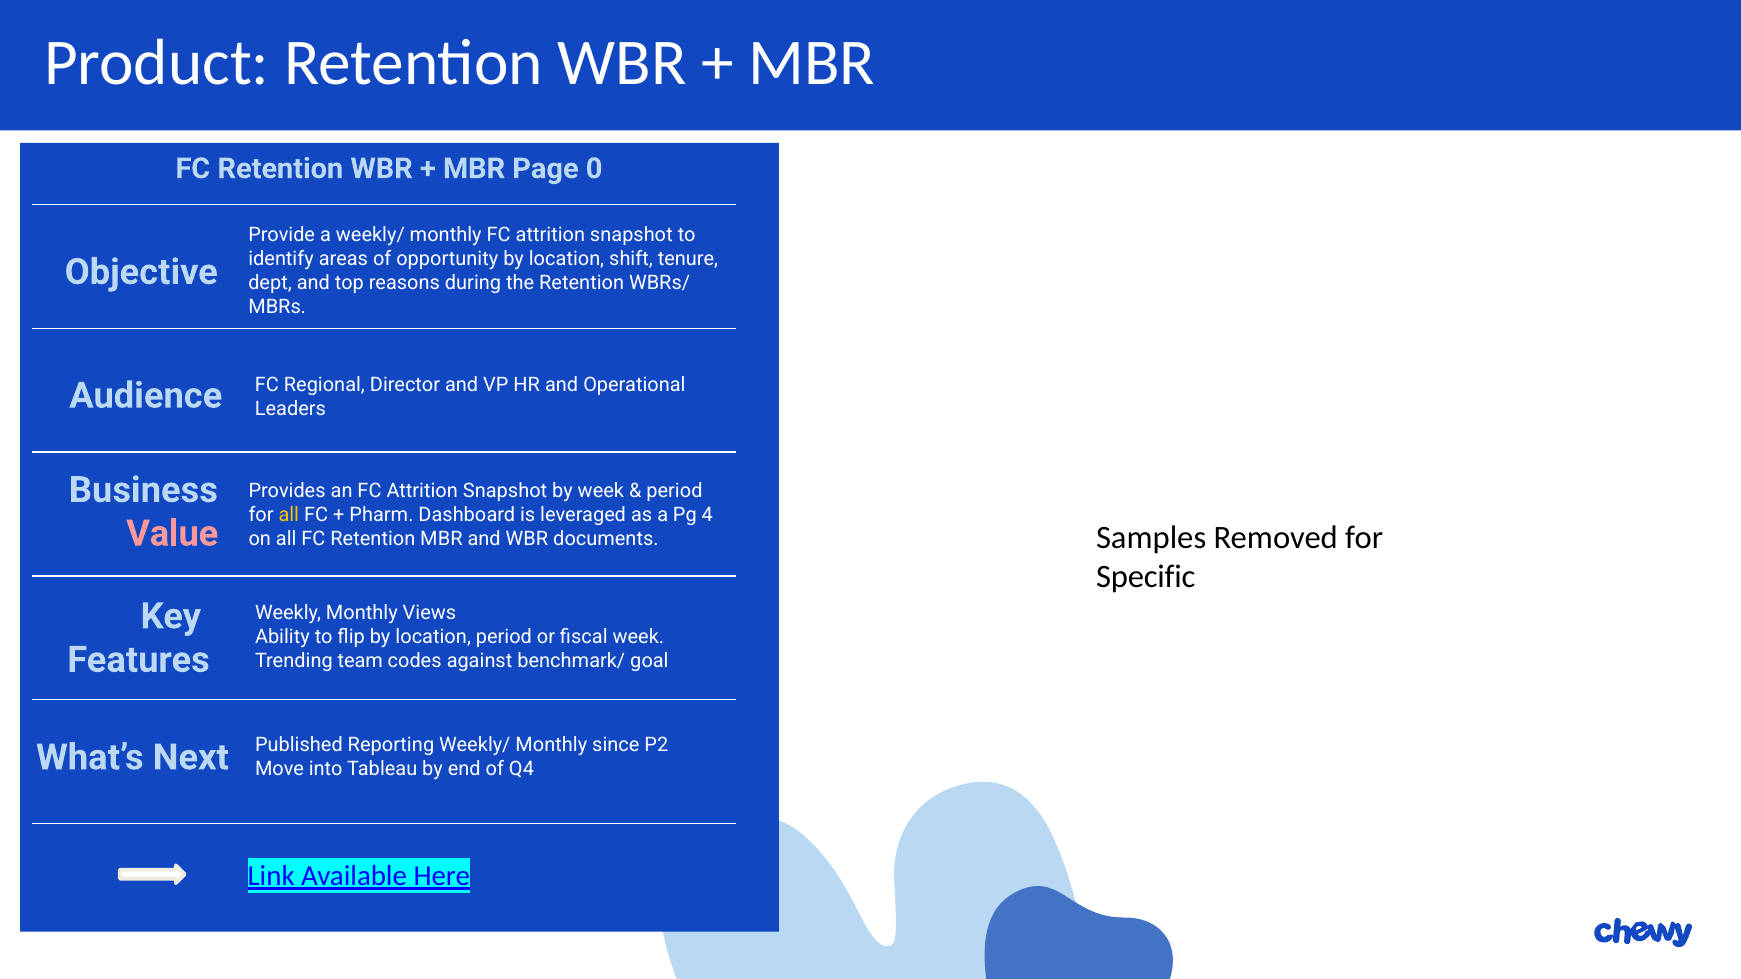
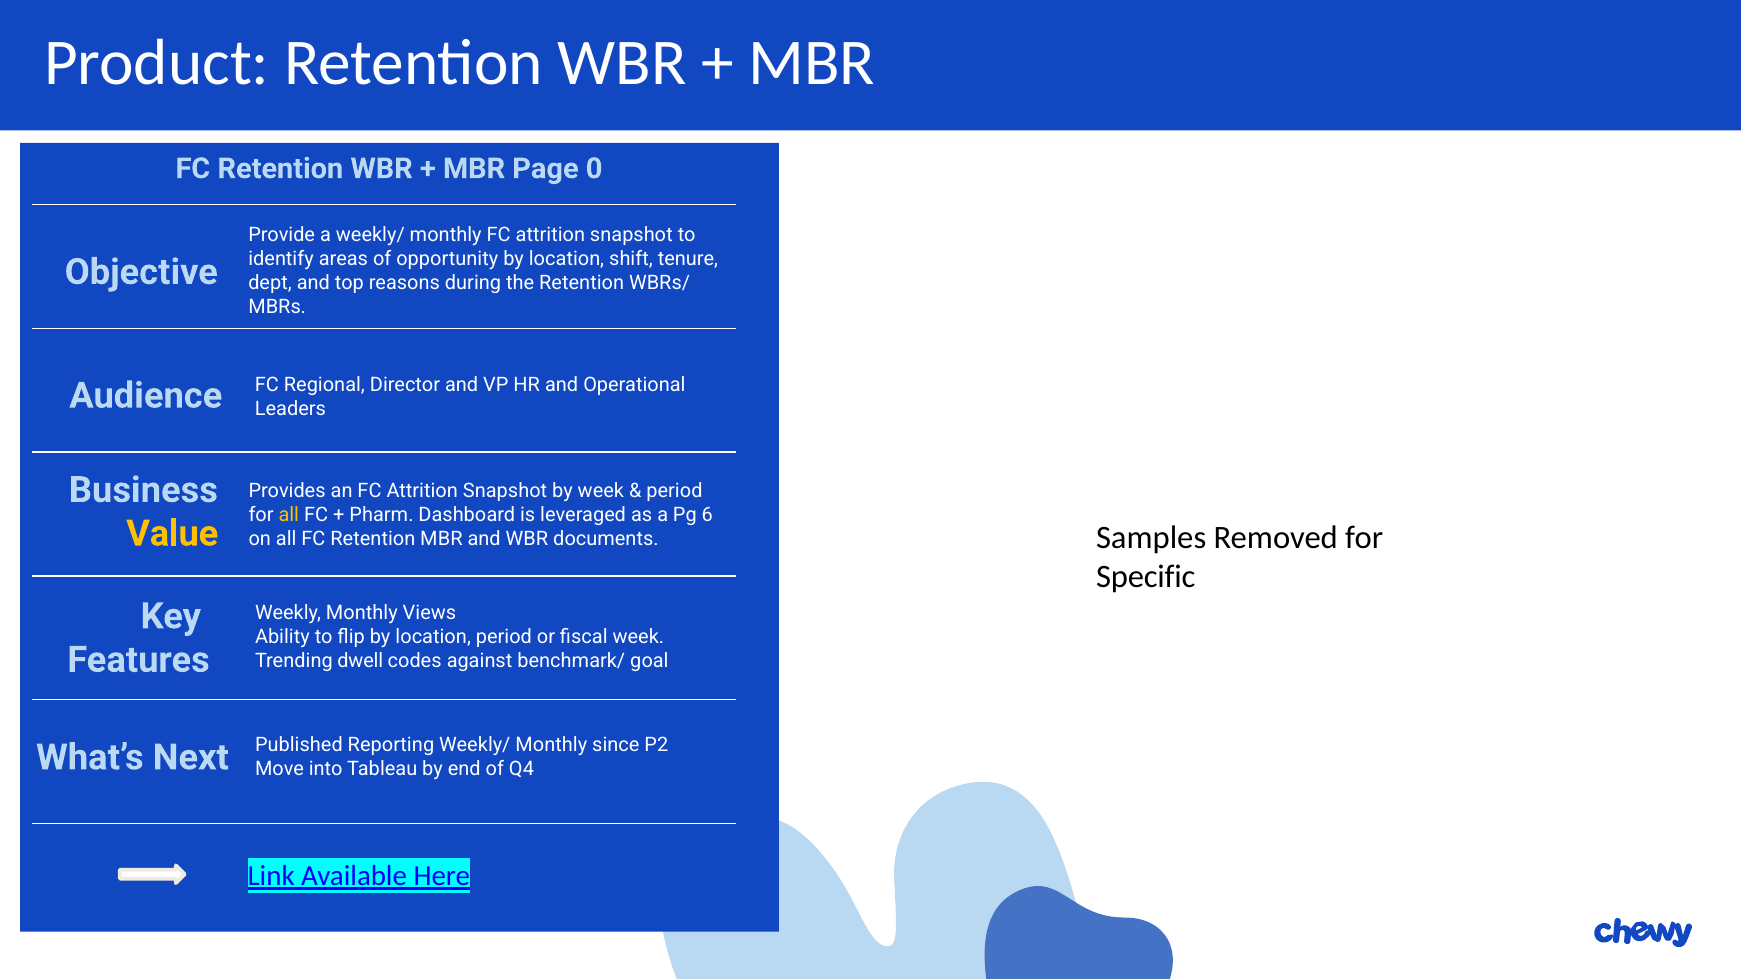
4: 4 -> 6 (707, 515)
Value colour: pink -> yellow (172, 534)
team: team -> dwell (360, 661)
